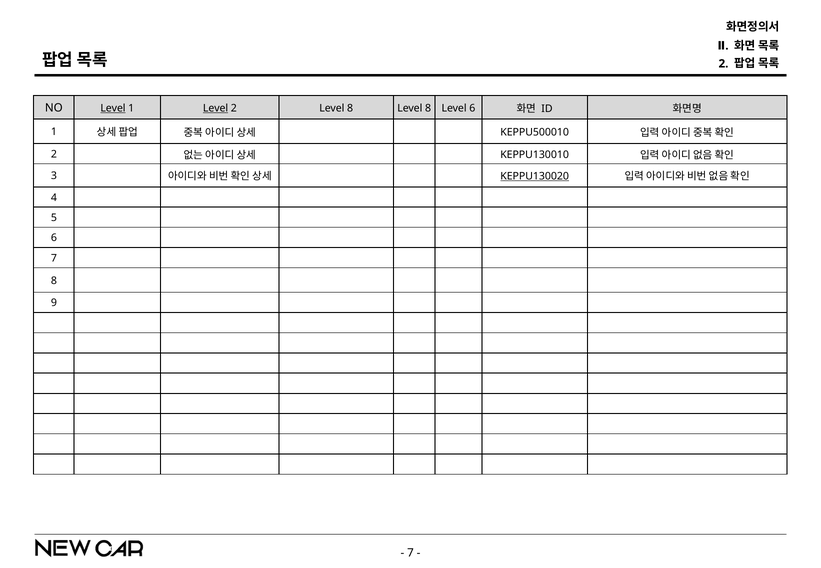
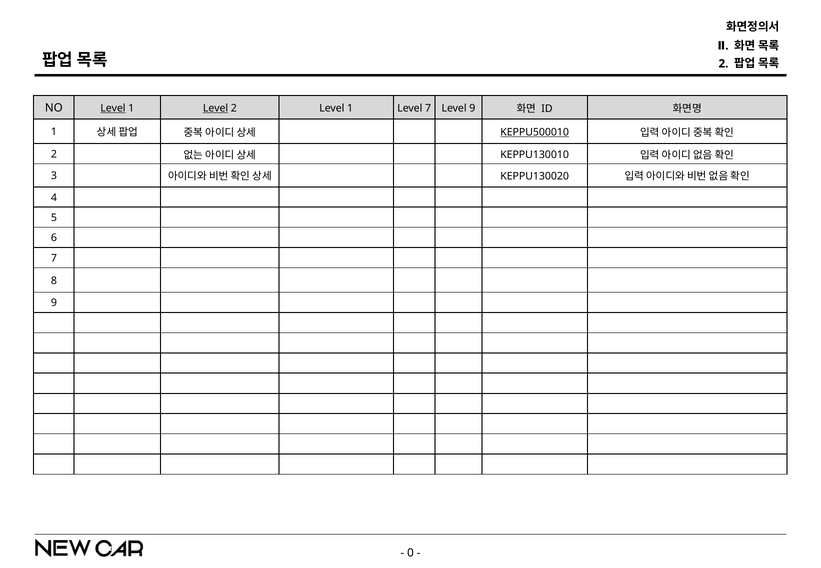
2 Level 8: 8 -> 1 (350, 108)
8: 8 -> 7 (428, 108)
Level 6: 6 -> 9 (472, 108)
KEPPU500010 underline: none -> present (535, 132)
KEPPU130020 underline: present -> none (535, 176)
7: 7 -> 0 (411, 554)
